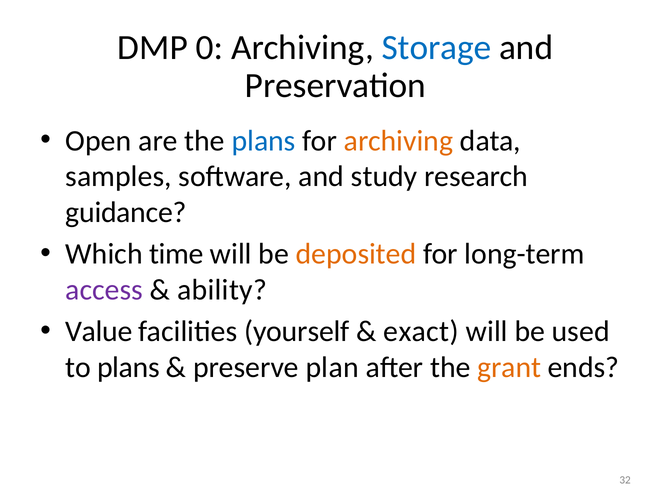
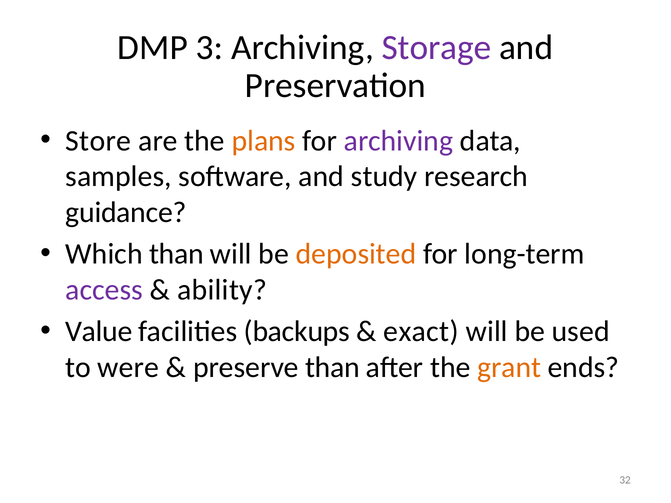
0: 0 -> 3 (210, 48)
Storage colour: blue -> purple (436, 48)
Open: Open -> Store (98, 141)
plans colour: blue -> orange (264, 141)
archiving colour: orange -> purple (398, 141)
Which time: time -> than (176, 254)
yourself: yourself -> backups (297, 332)
to plans: plans -> were (128, 367)
preserve plan: plan -> than (332, 367)
